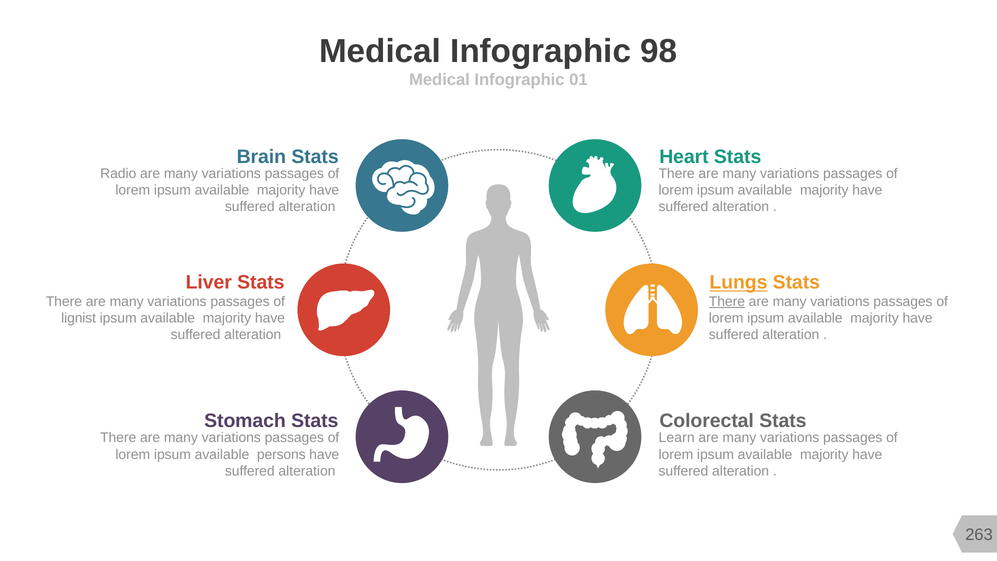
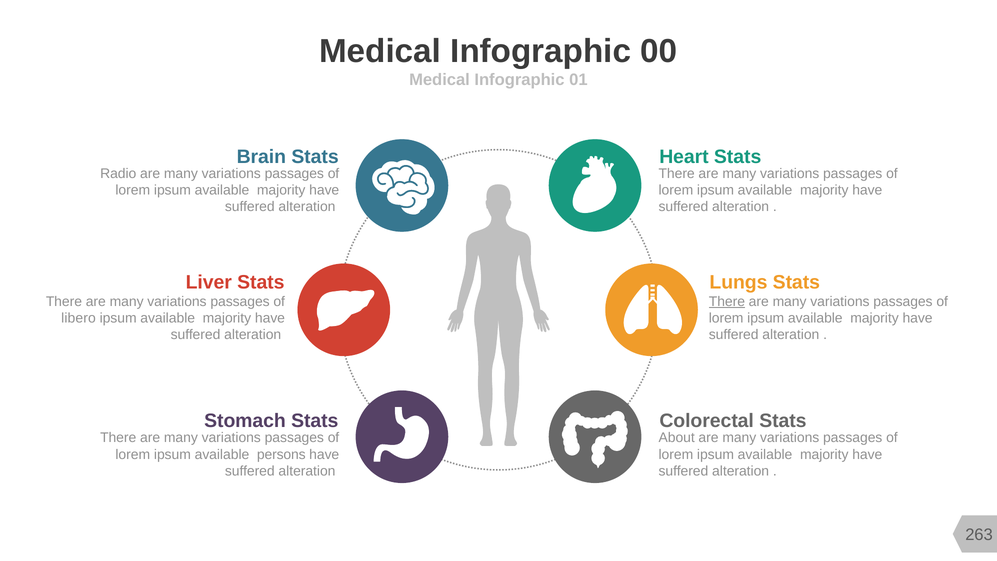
98: 98 -> 00 (659, 51)
Lungs underline: present -> none (738, 282)
lignist: lignist -> libero (79, 318)
Learn: Learn -> About (677, 438)
